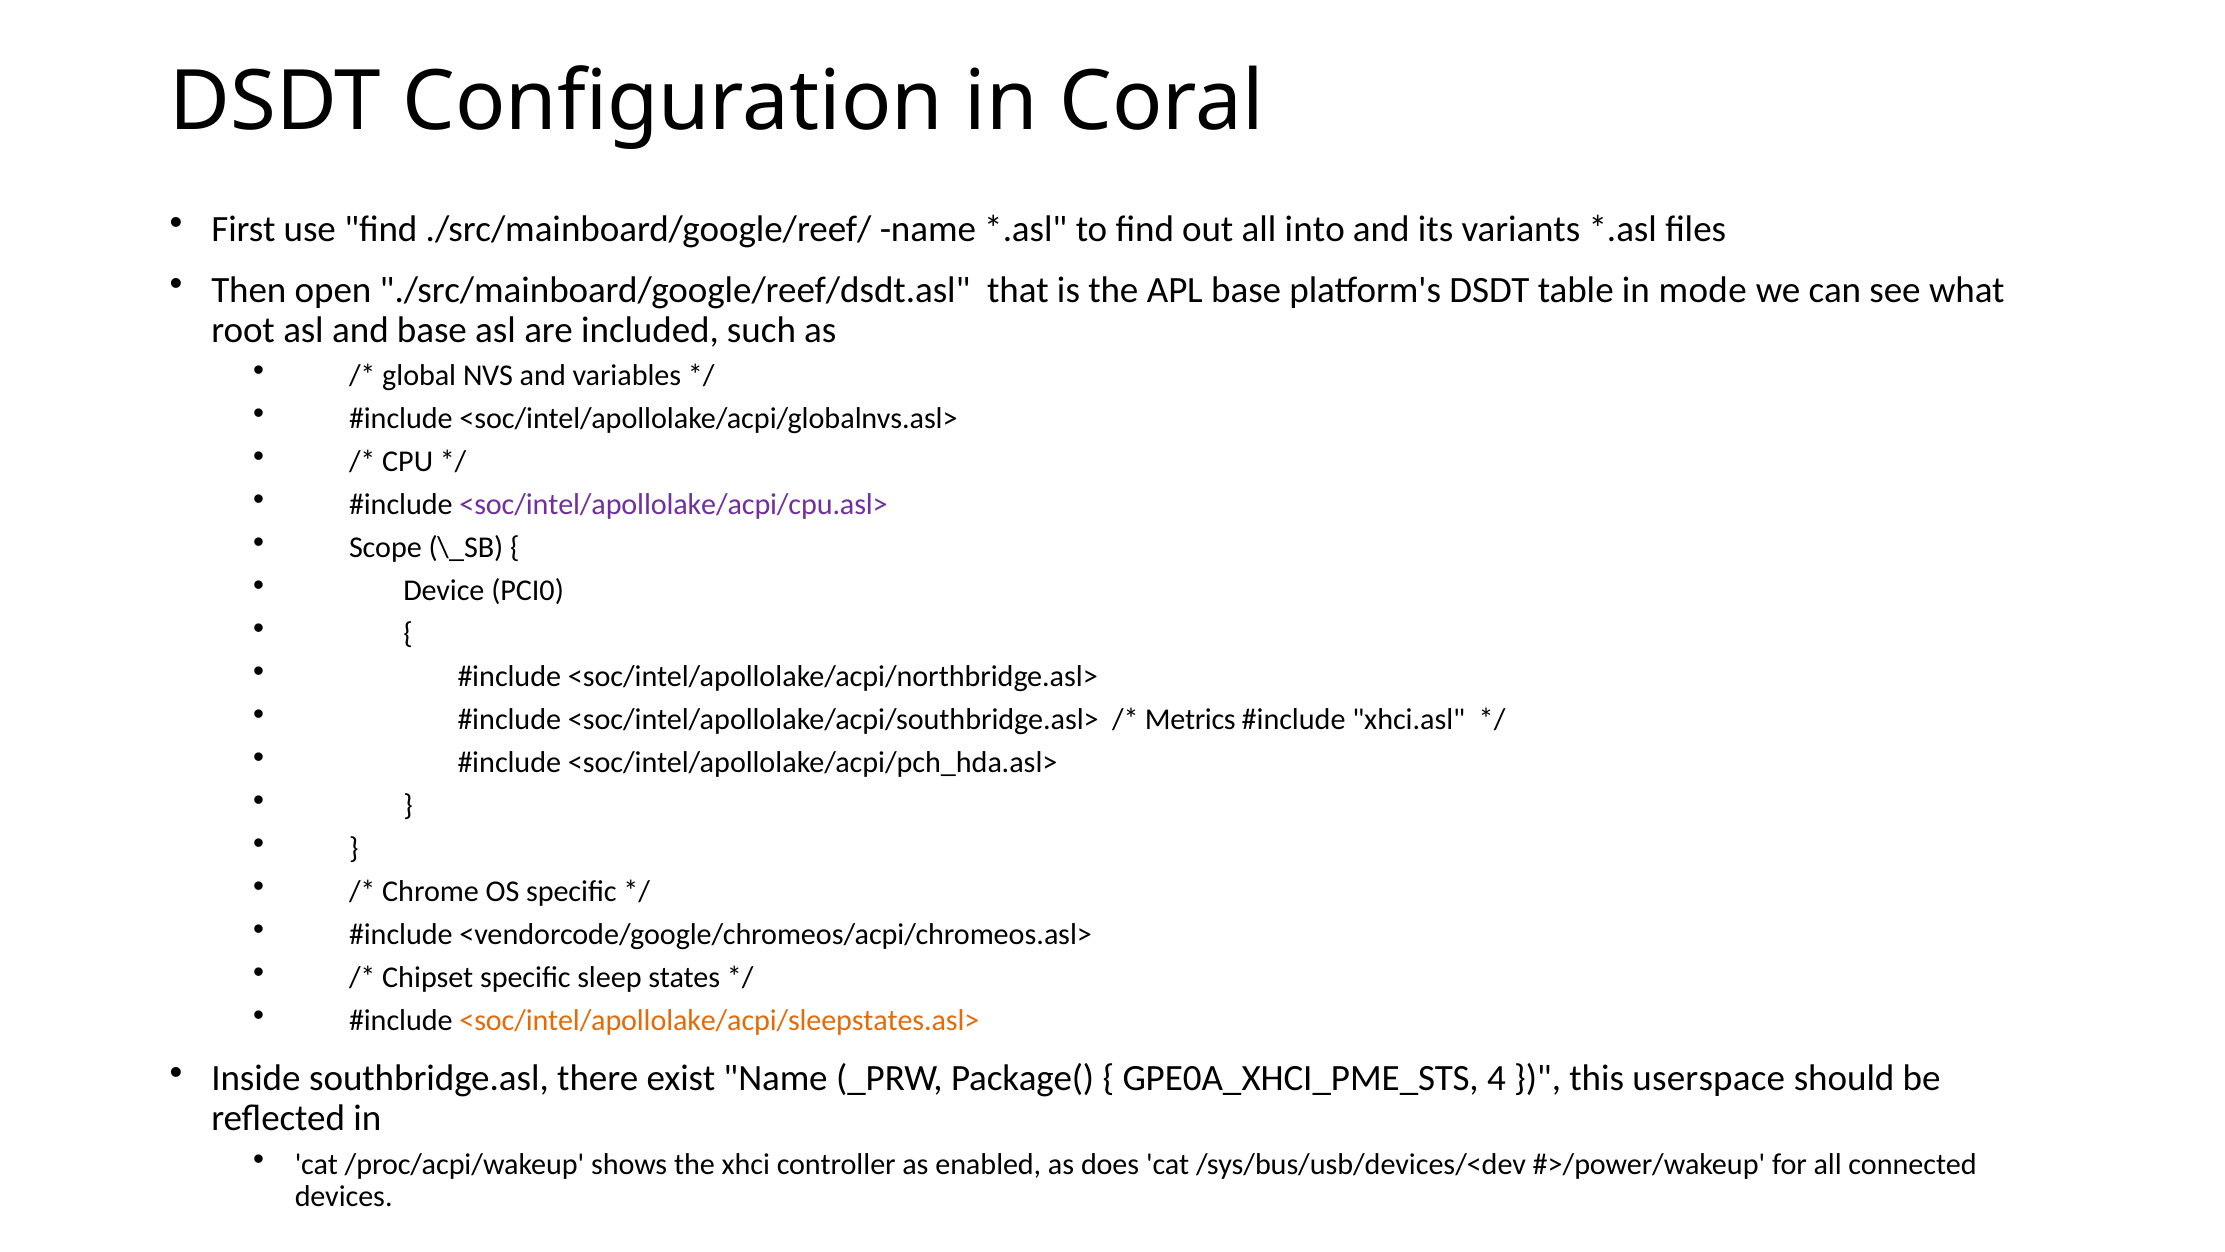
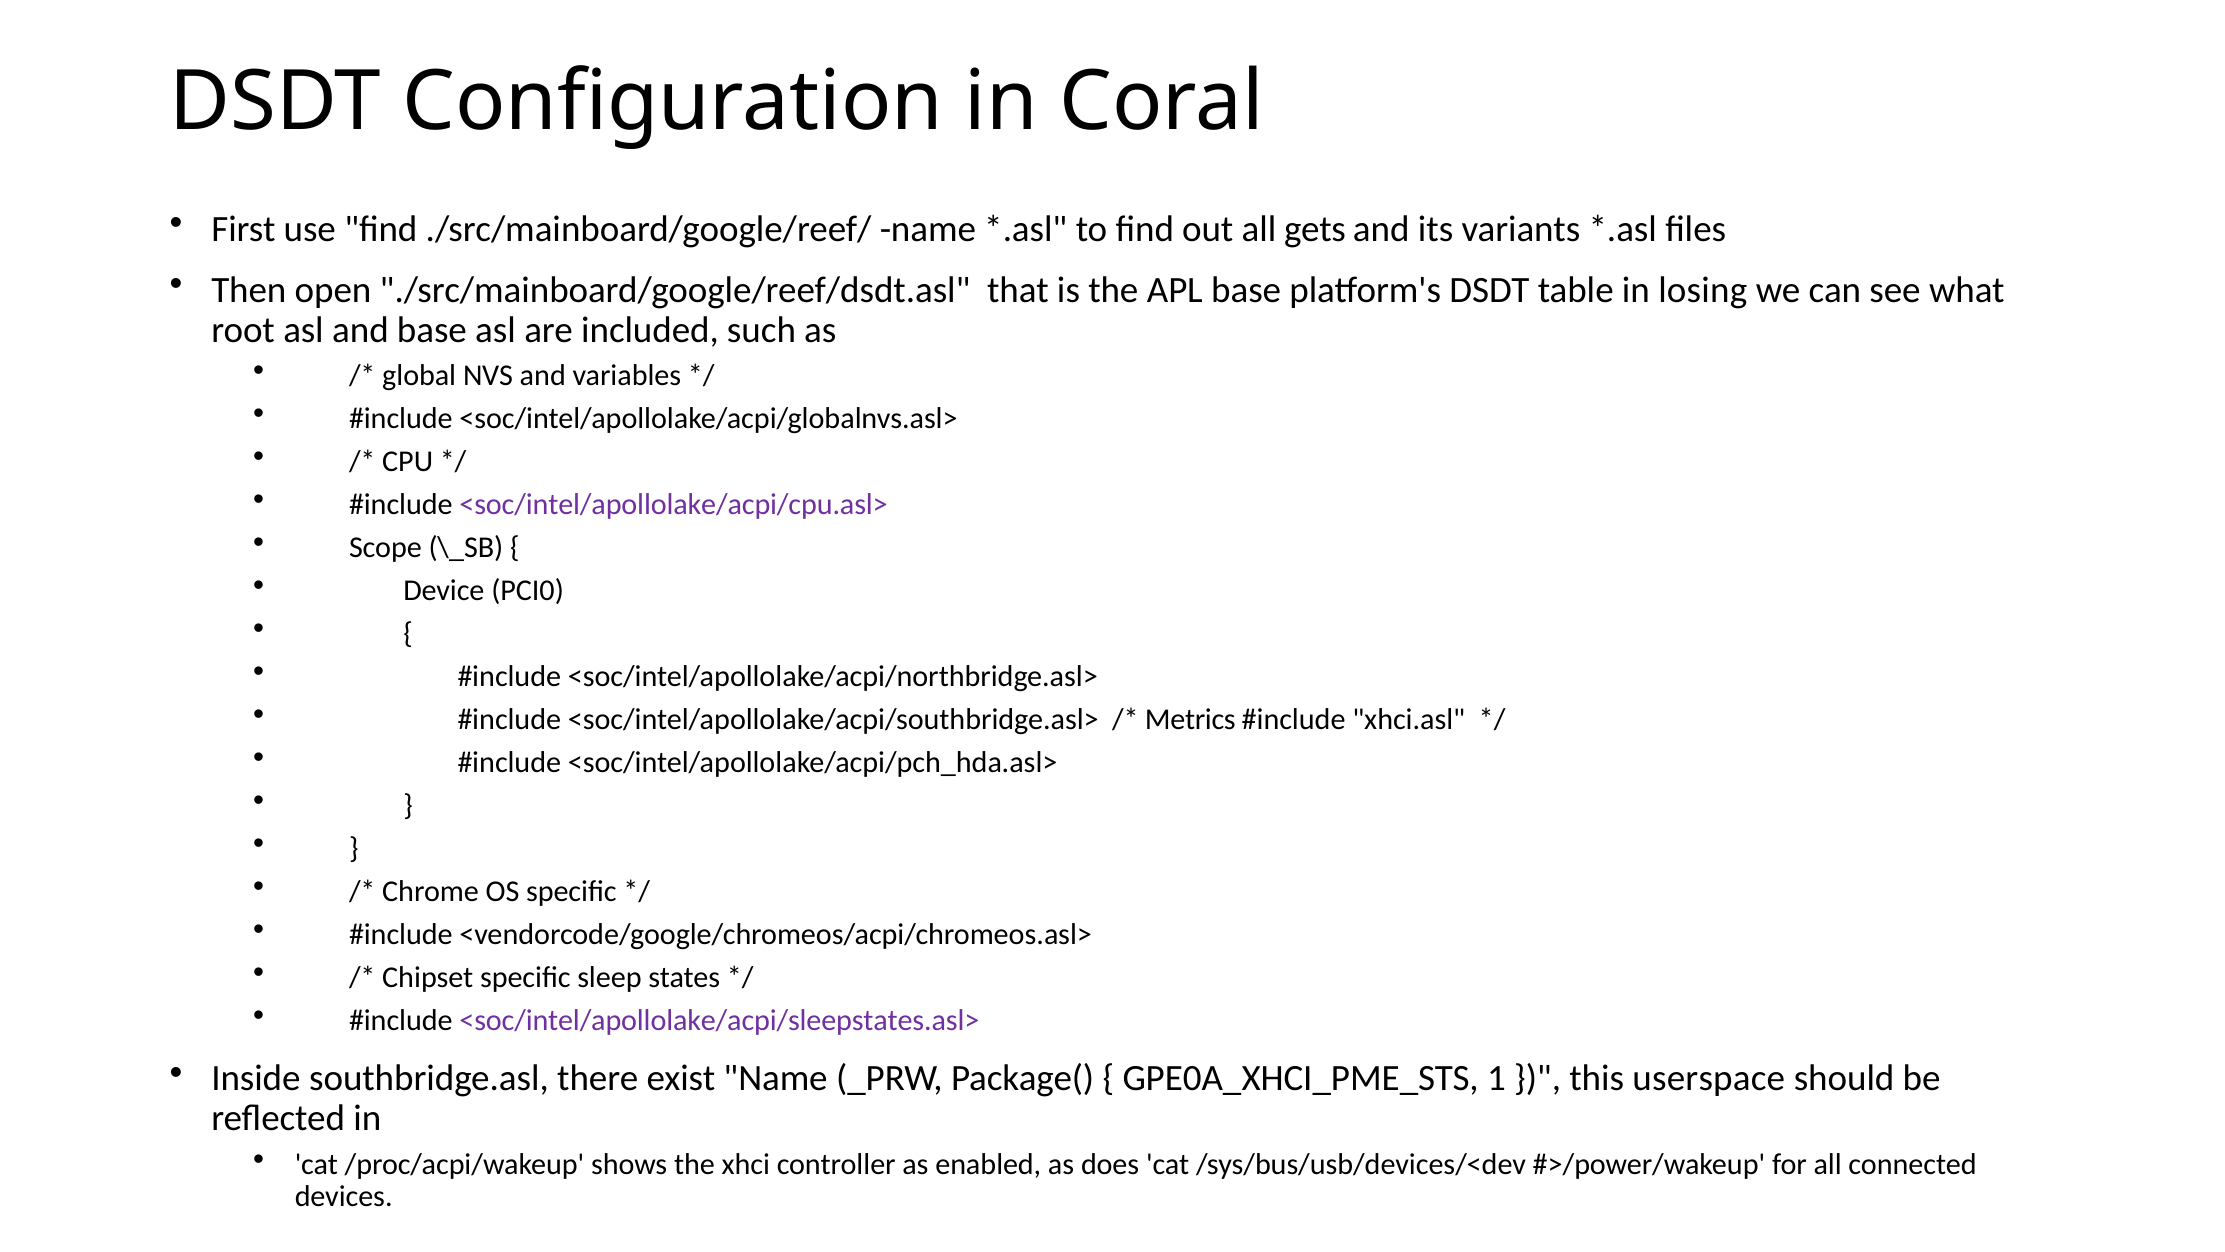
into: into -> gets (1315, 229)
mode: mode -> losing (1703, 290)
<soc/intel/apollolake/acpi/sleepstates.asl> colour: orange -> purple (719, 1020)
4: 4 -> 1 (1497, 1078)
